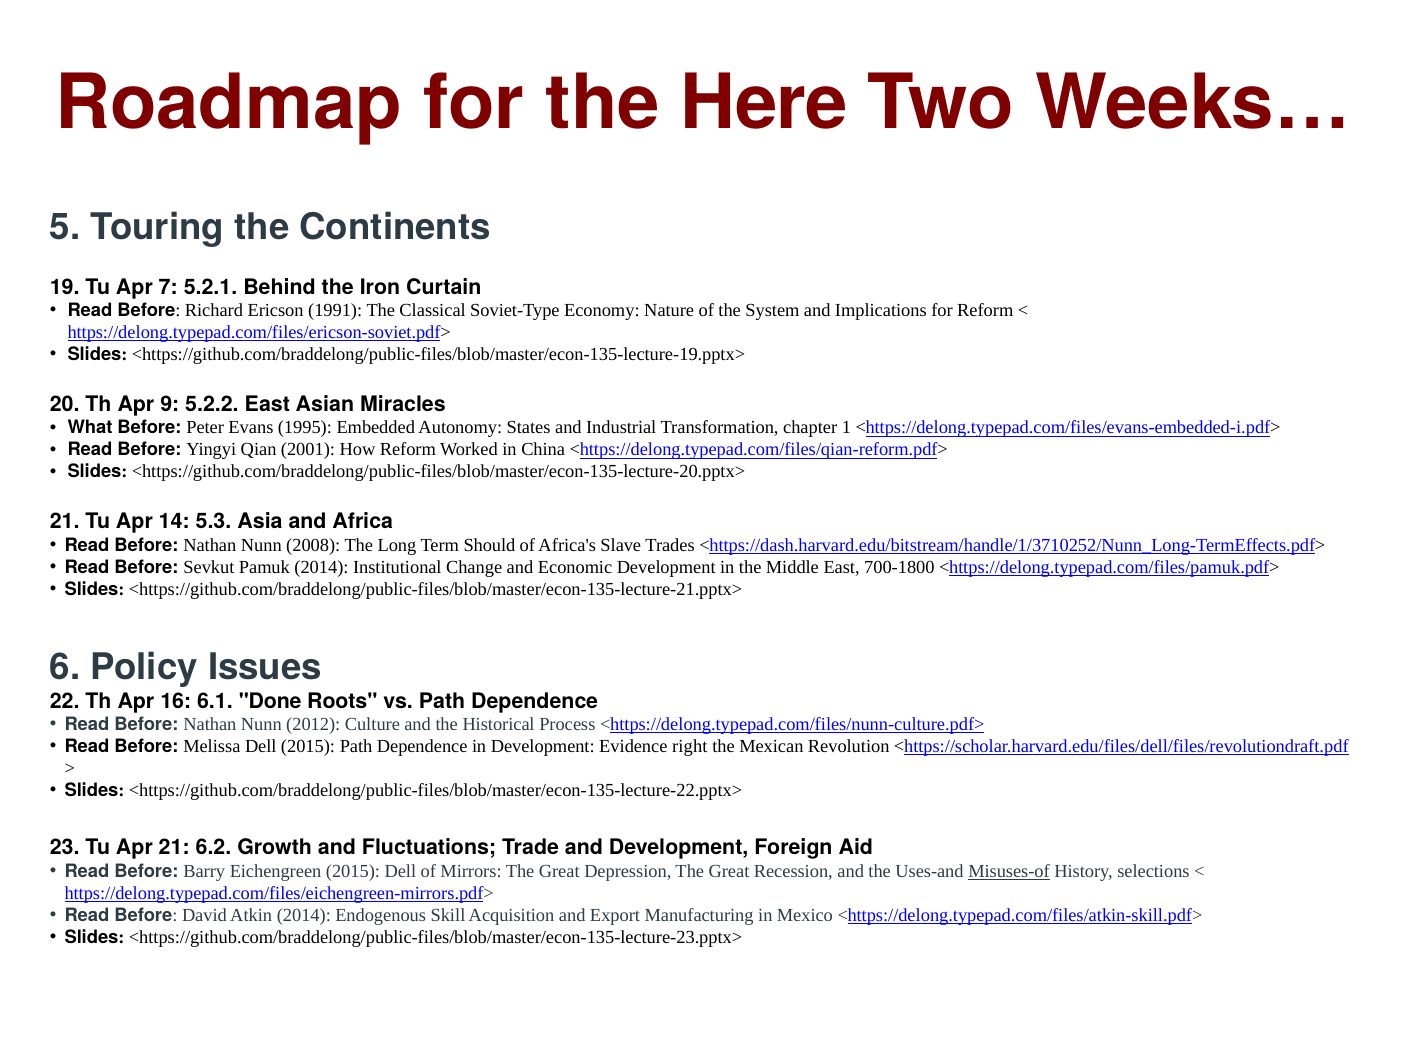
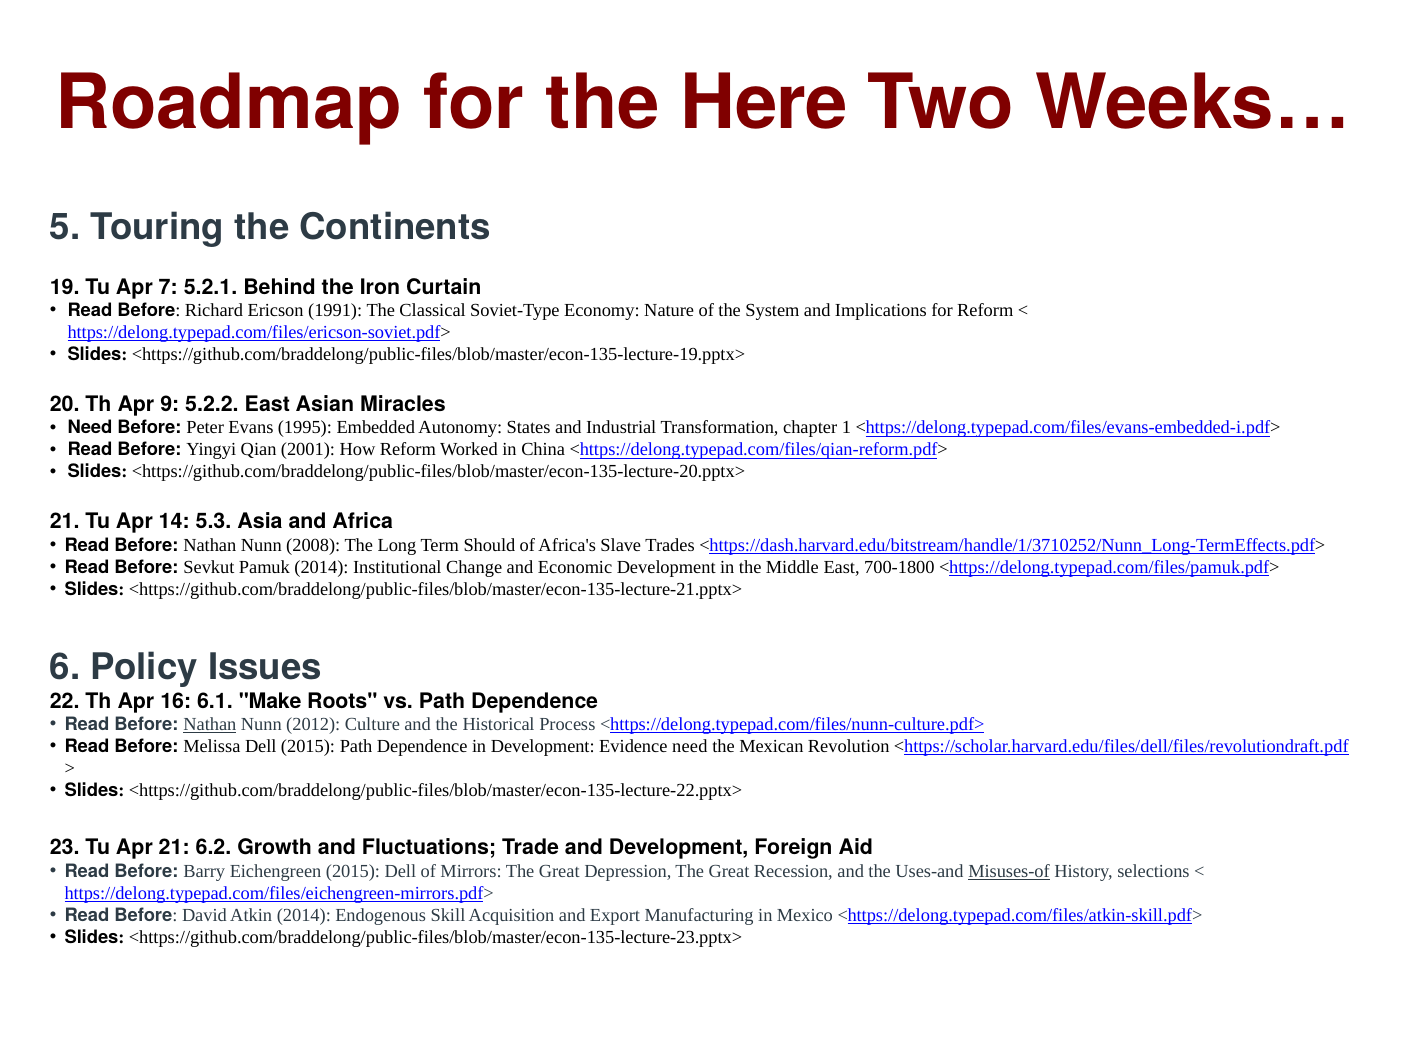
What: What -> Need (90, 428)
Done: Done -> Make (270, 701)
Nathan underline: none -> present (210, 724)
Evidence right: right -> need (690, 746)
